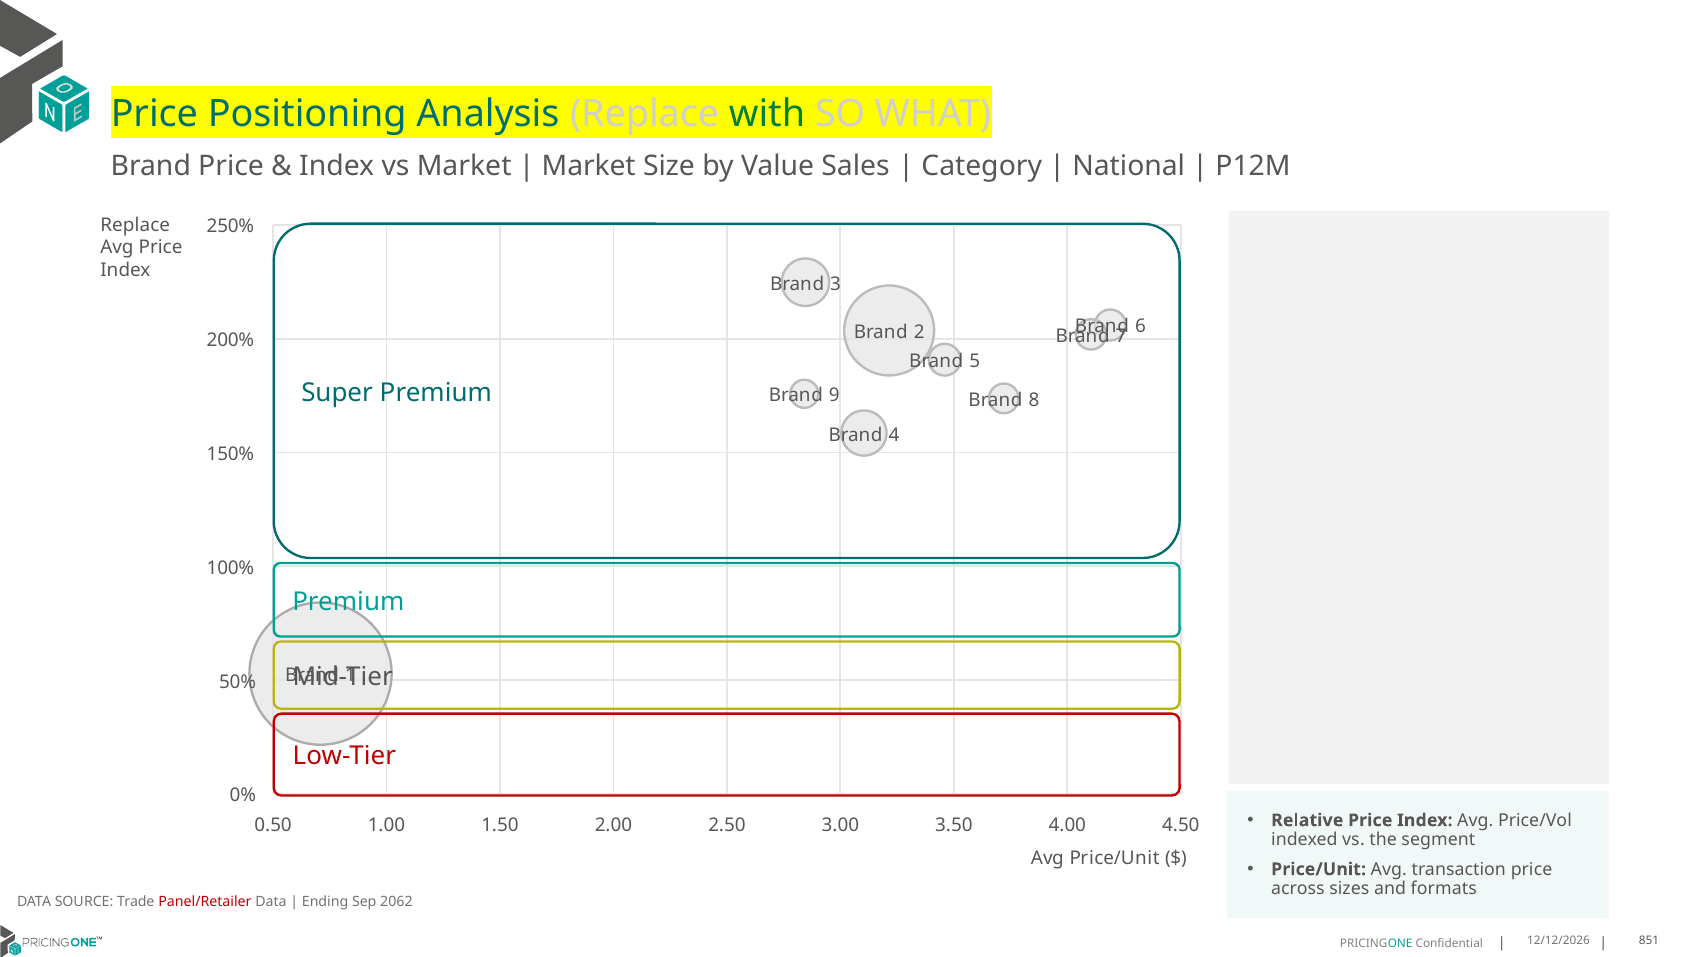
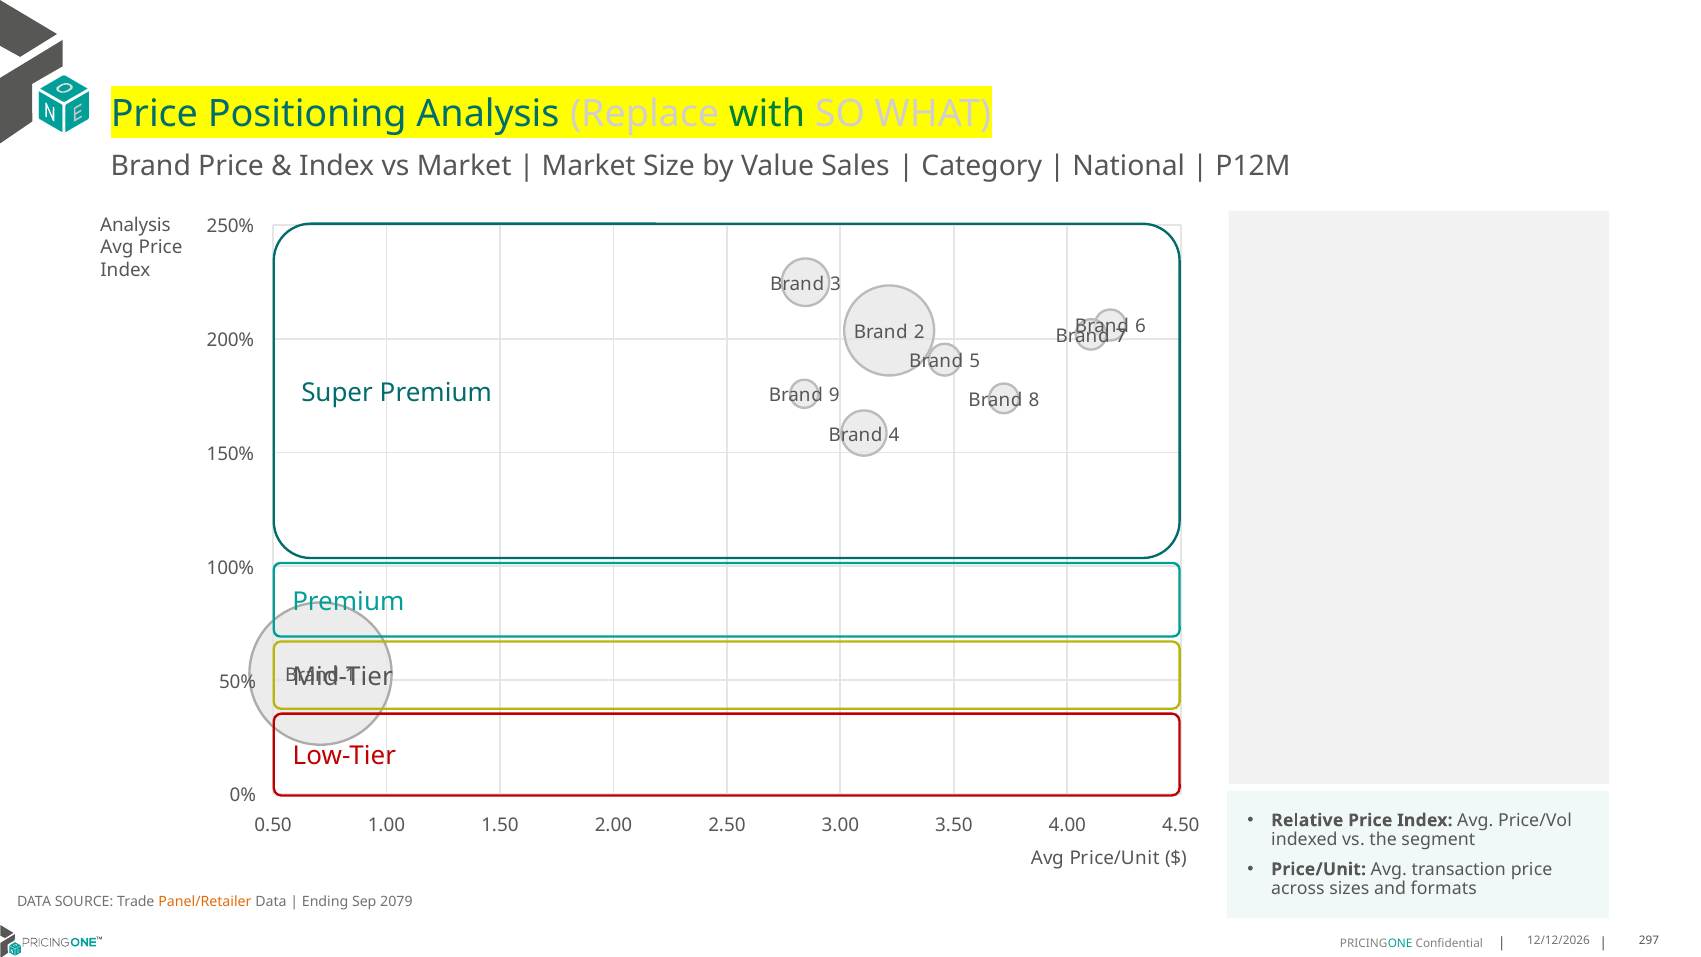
Replace: Replace -> Analysis (135, 225)
Panel/Retailer colour: red -> orange (205, 901)
2062: 2062 -> 2079 (396, 901)
851: 851 -> 297 (1649, 941)
